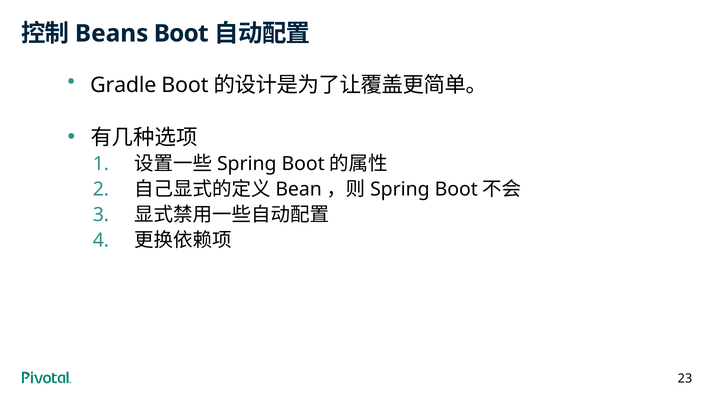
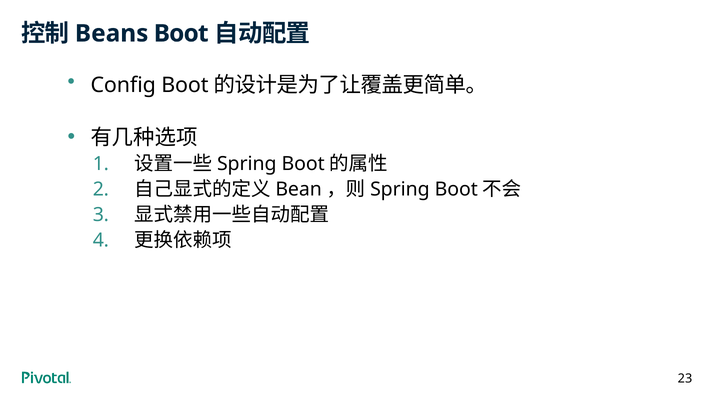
Gradle: Gradle -> Config (123, 85)
